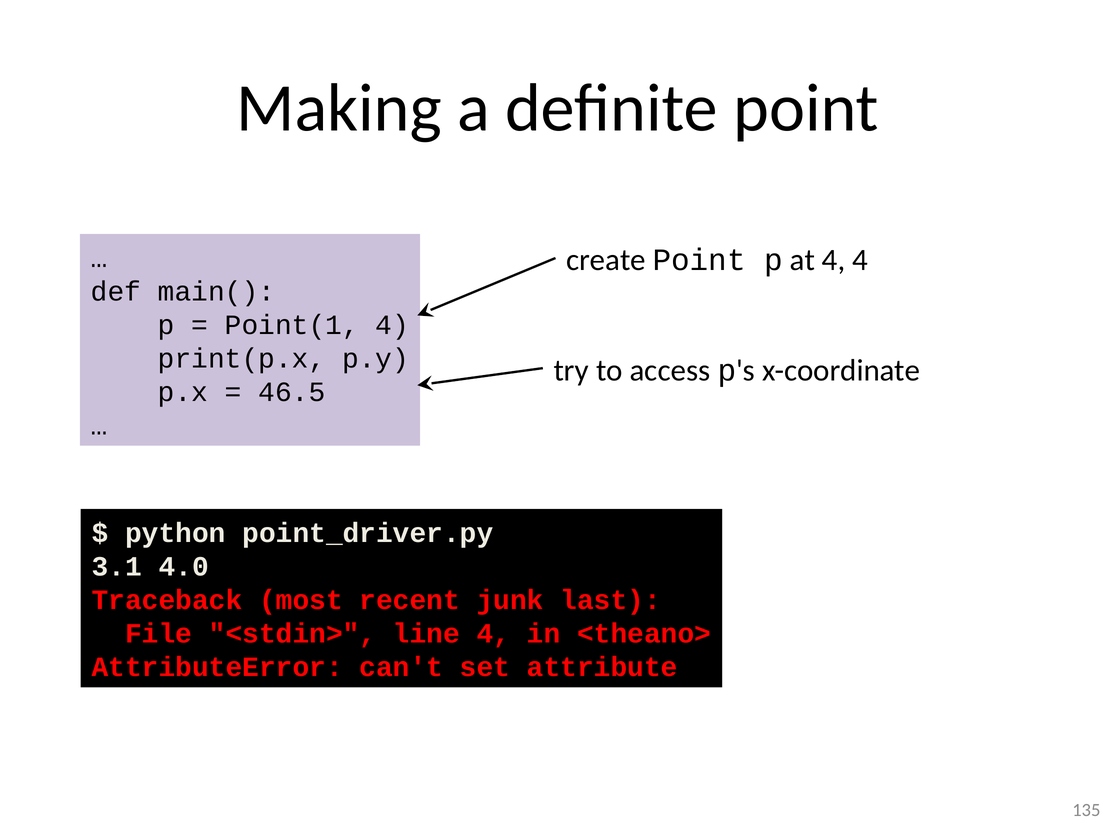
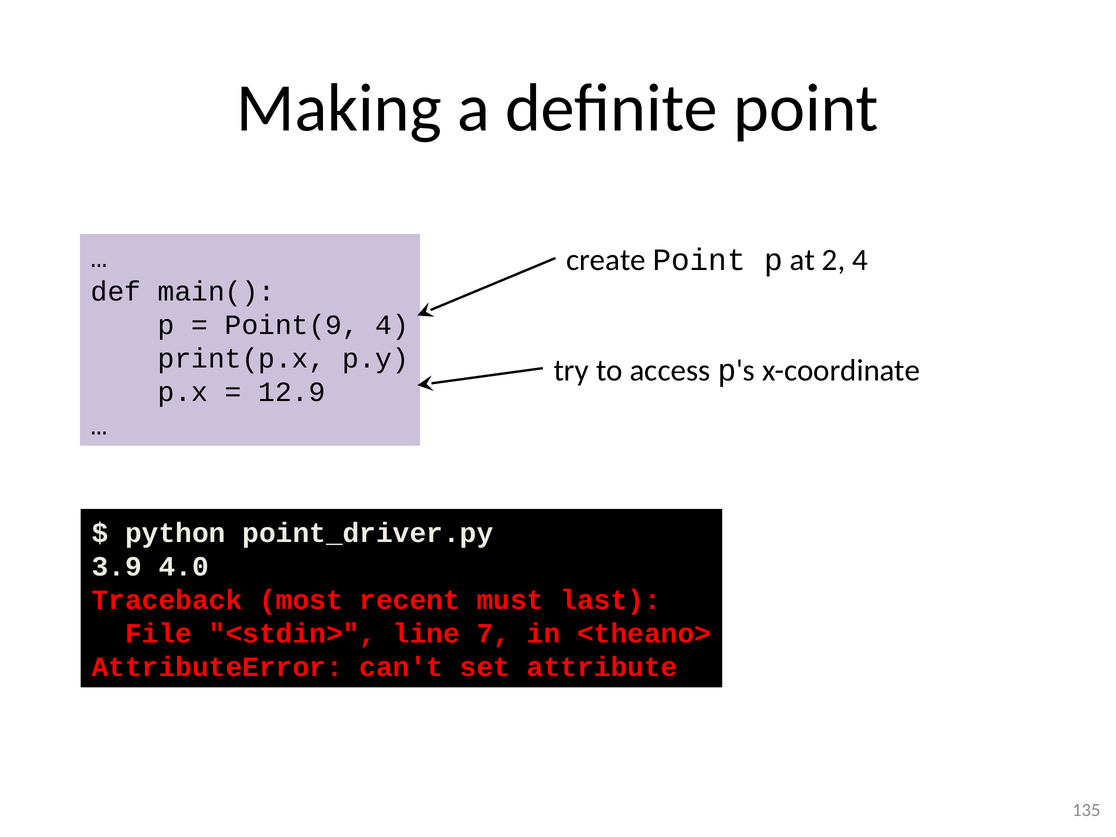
at 4: 4 -> 2 (834, 260)
Point(1: Point(1 -> Point(9 (292, 325)
46.5: 46.5 -> 12.9 (292, 392)
3.1: 3.1 -> 3.9 (117, 567)
junk: junk -> must (510, 600)
line 4: 4 -> 7 (493, 634)
